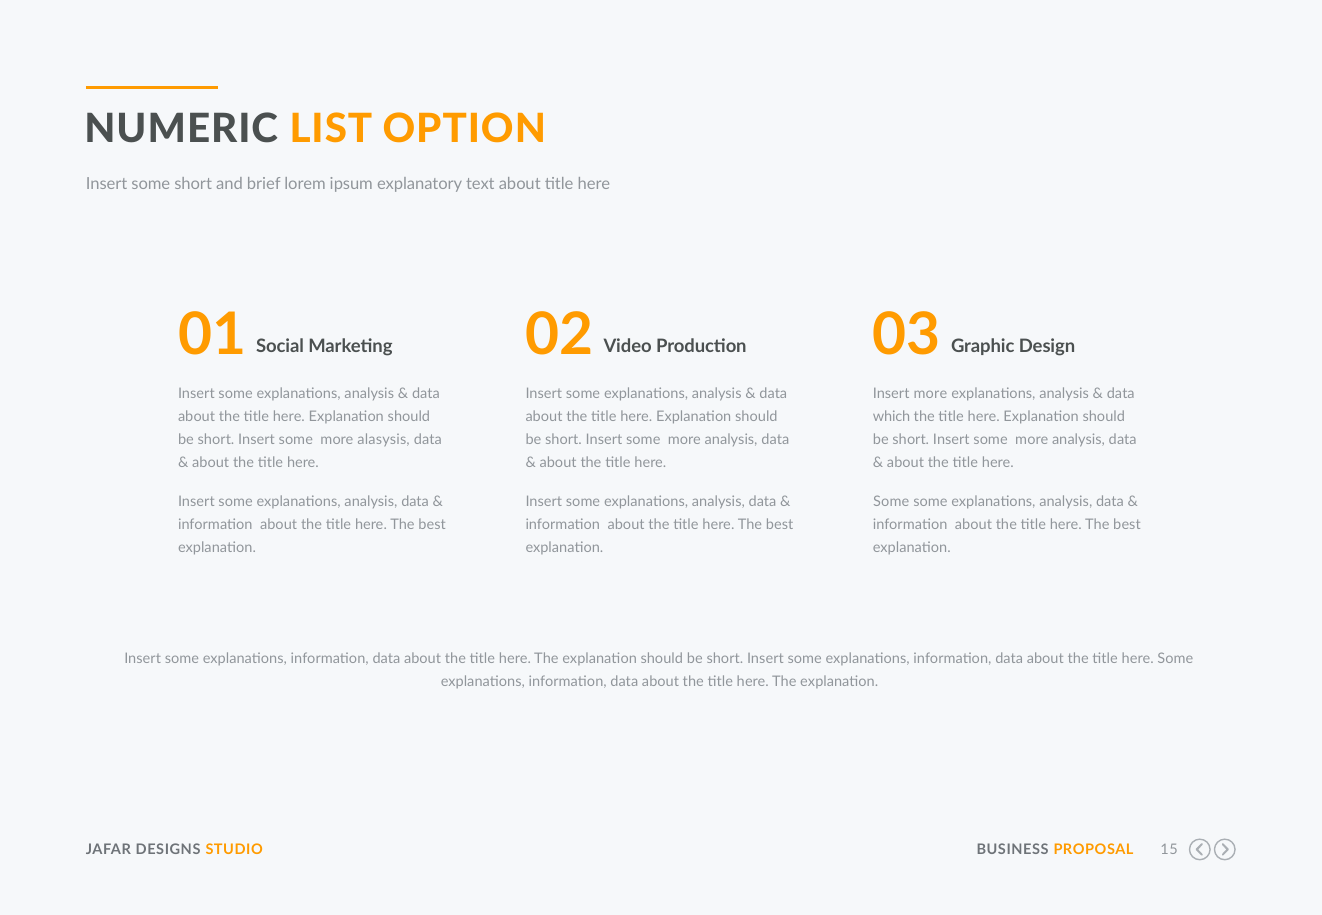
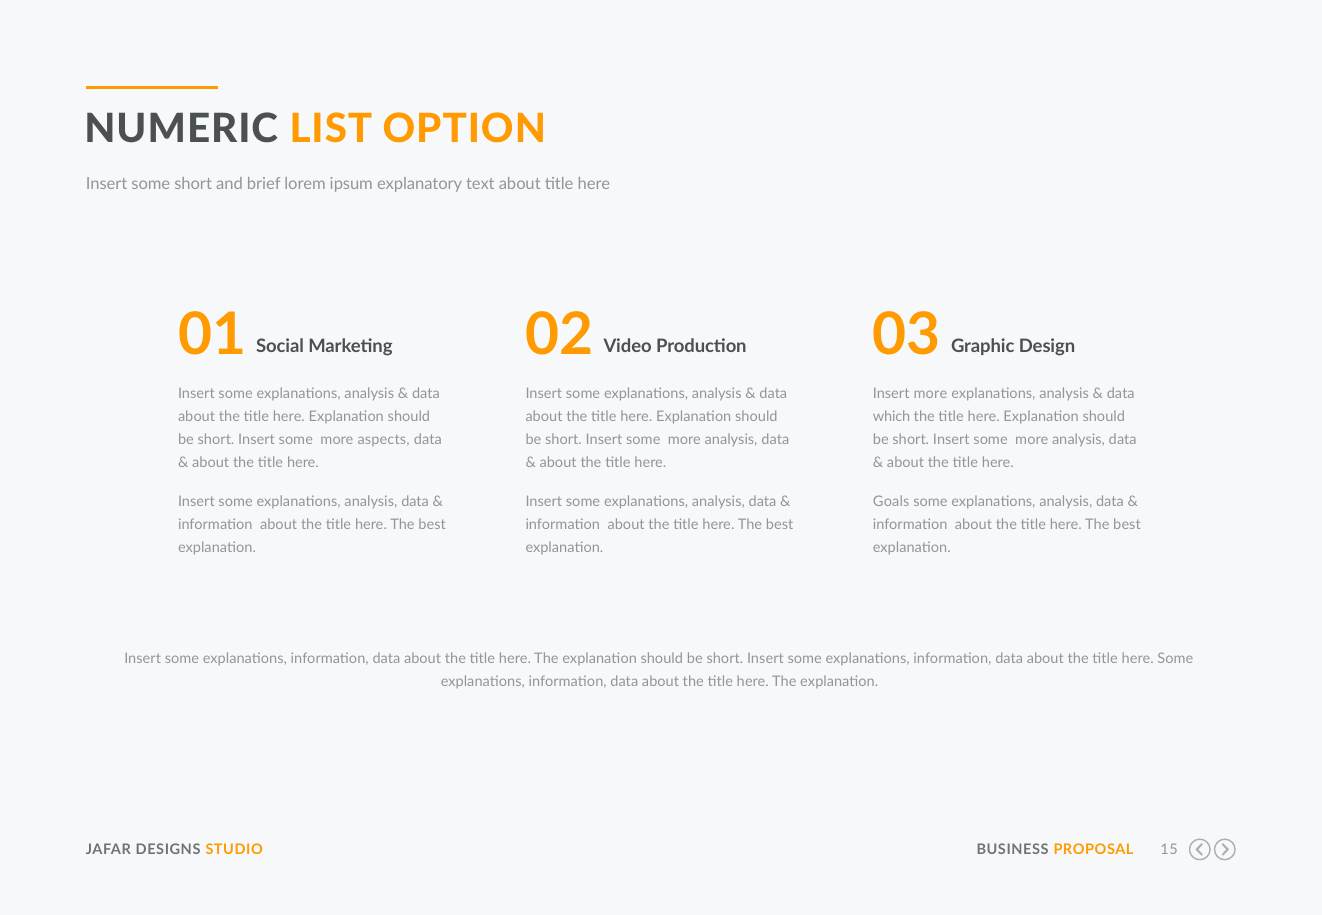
alasysis: alasysis -> aspects (384, 440)
Some: Some -> Goals (891, 502)
